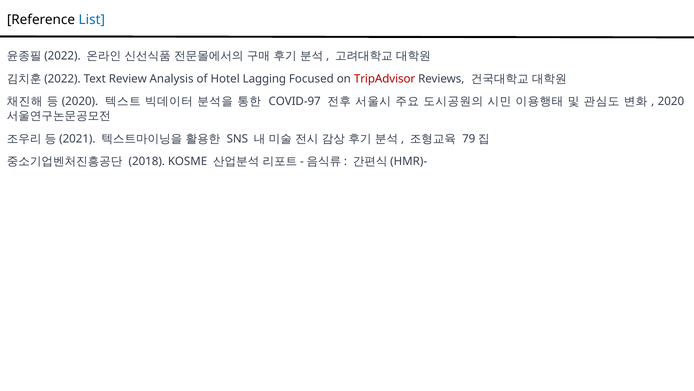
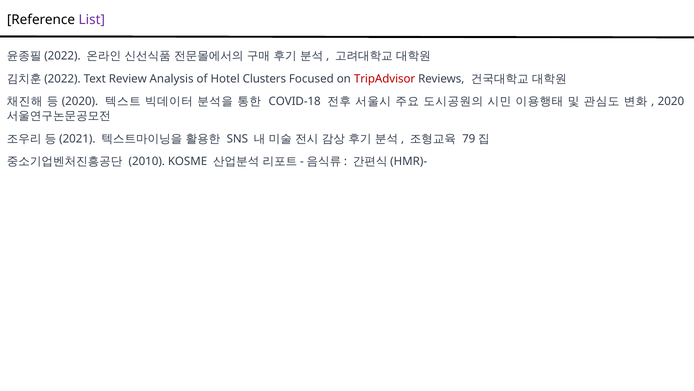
List colour: blue -> purple (92, 20)
Lagging: Lagging -> Clusters (264, 79)
COVID-97: COVID-97 -> COVID-18 (295, 101)
2018: 2018 -> 2010 (147, 161)
